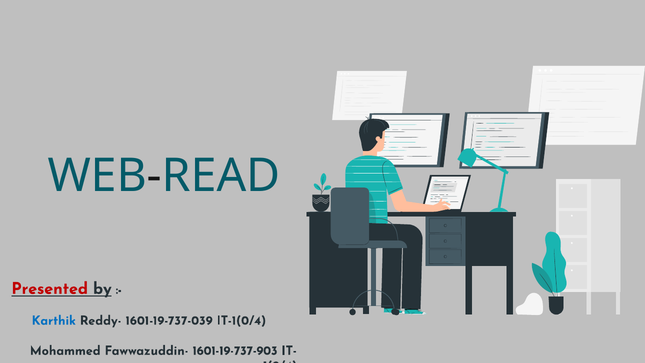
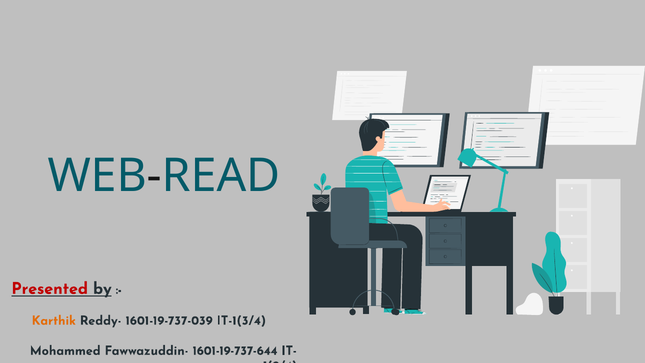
Karthik colour: blue -> orange (54, 320)
IT-1(0/4: IT-1(0/4 -> IT-1(3/4 (241, 320)
1601-19-737-903: 1601-19-737-903 -> 1601-19-737-644 (235, 351)
